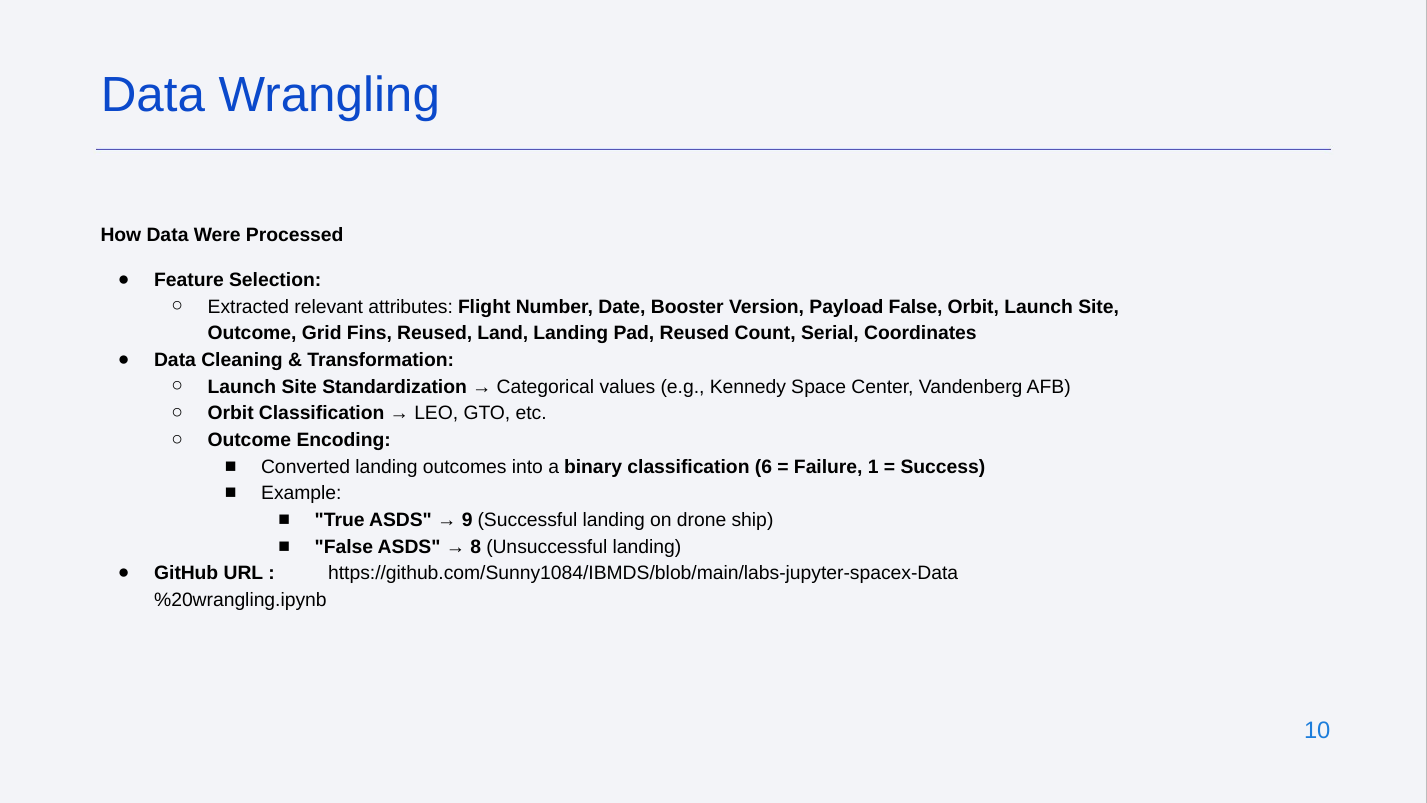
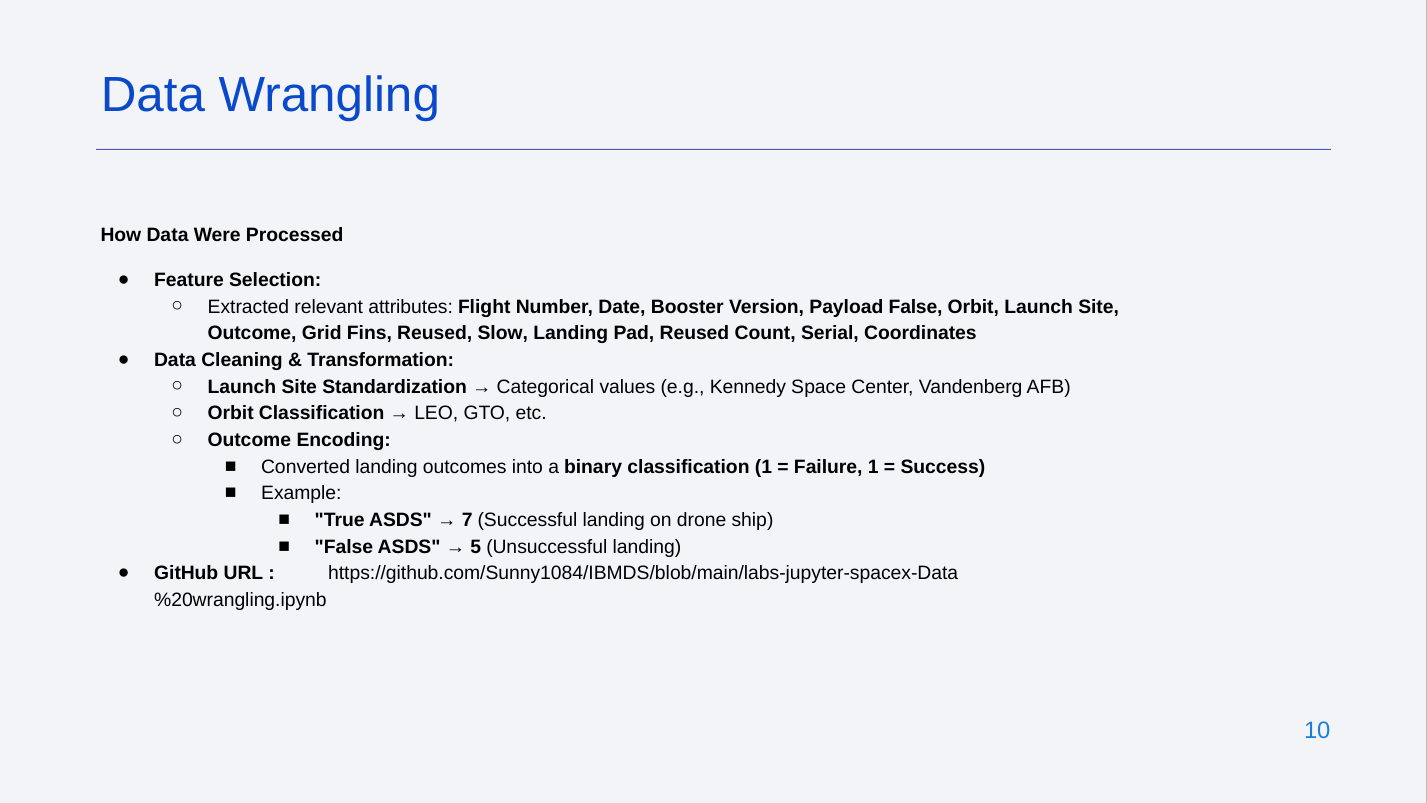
Land: Land -> Slow (503, 333)
classification 6: 6 -> 1 (763, 467)
9: 9 -> 7 (467, 520)
8: 8 -> 5 (476, 547)
